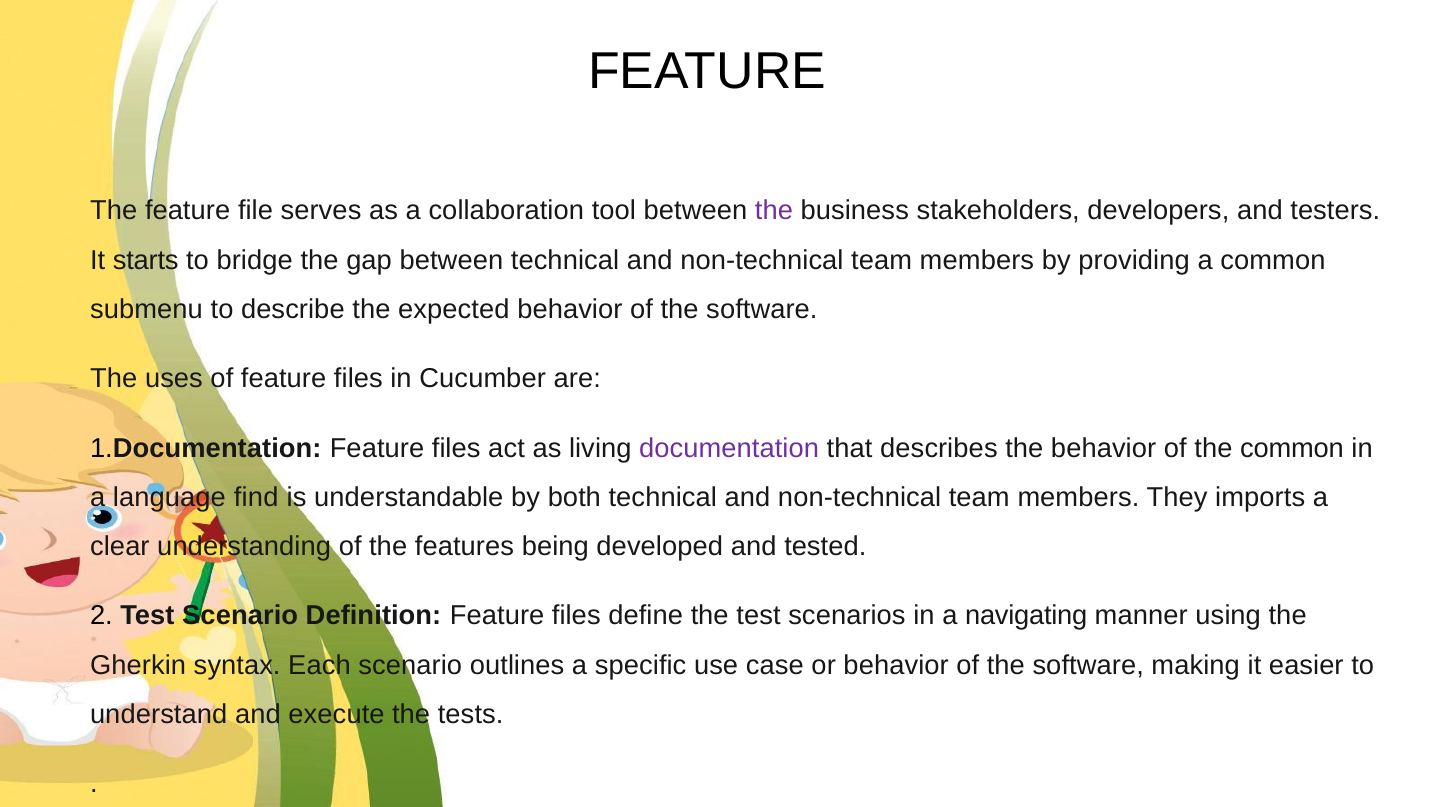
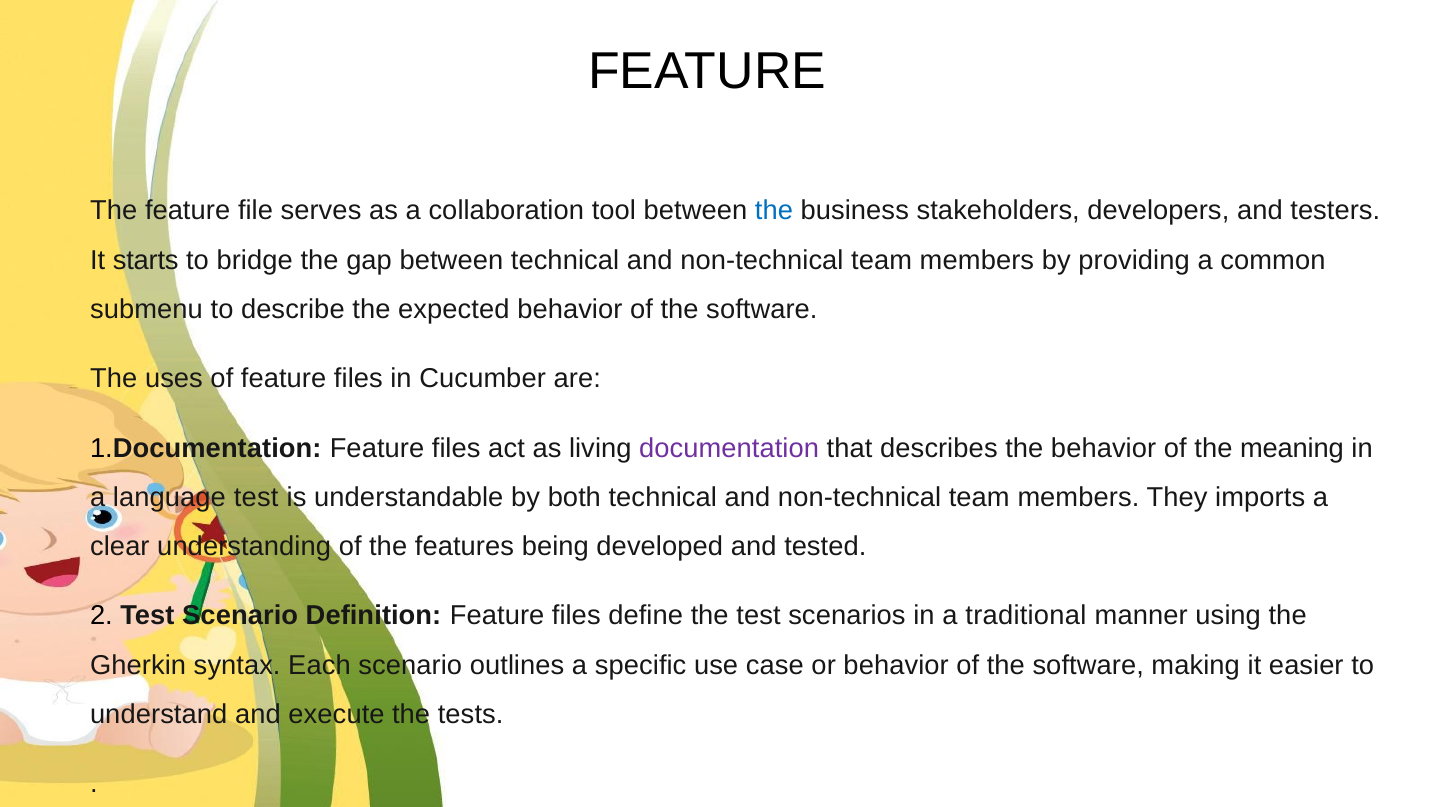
the colour: purple -> blue (774, 211)
the common: common -> meaning (1292, 448)
language find: find -> test (256, 498)
navigating: navigating -> traditional (1026, 616)
